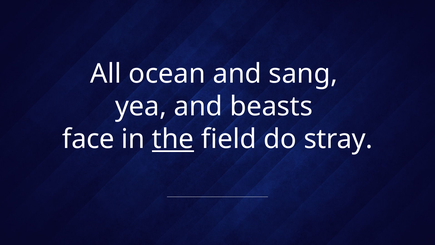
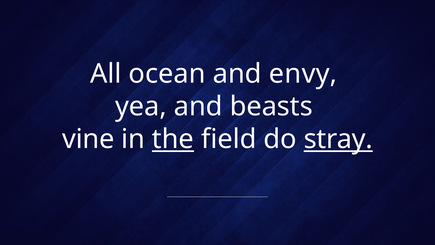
sang: sang -> envy (303, 74)
face: face -> vine (88, 139)
stray underline: none -> present (338, 139)
